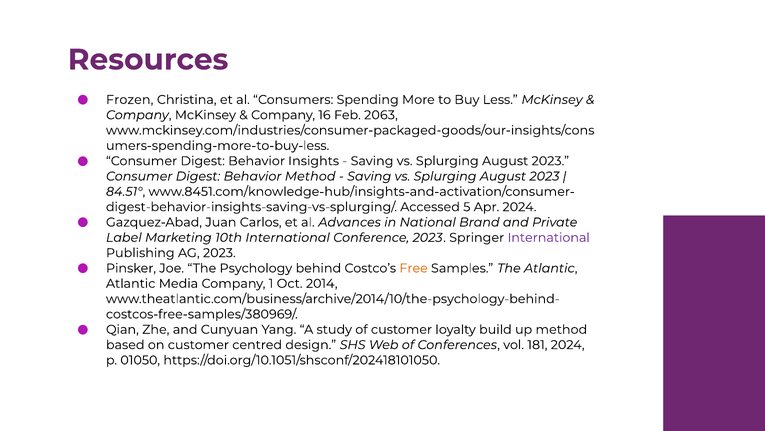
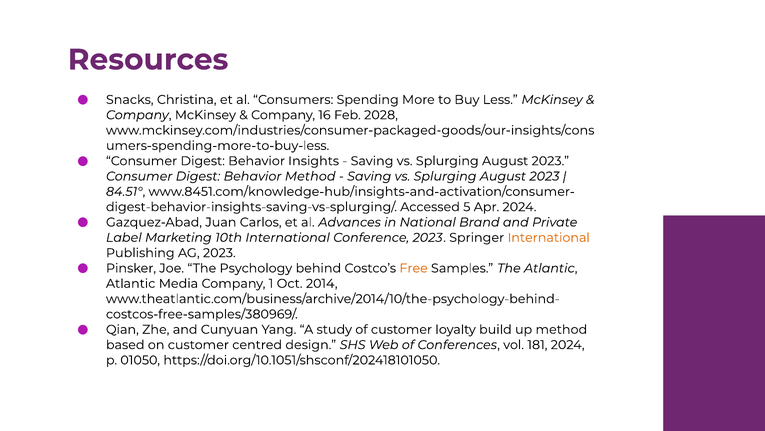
Frozen: Frozen -> Snacks (130, 100)
2063: 2063 -> 2028 (381, 115)
International colour: purple -> orange (549, 237)
